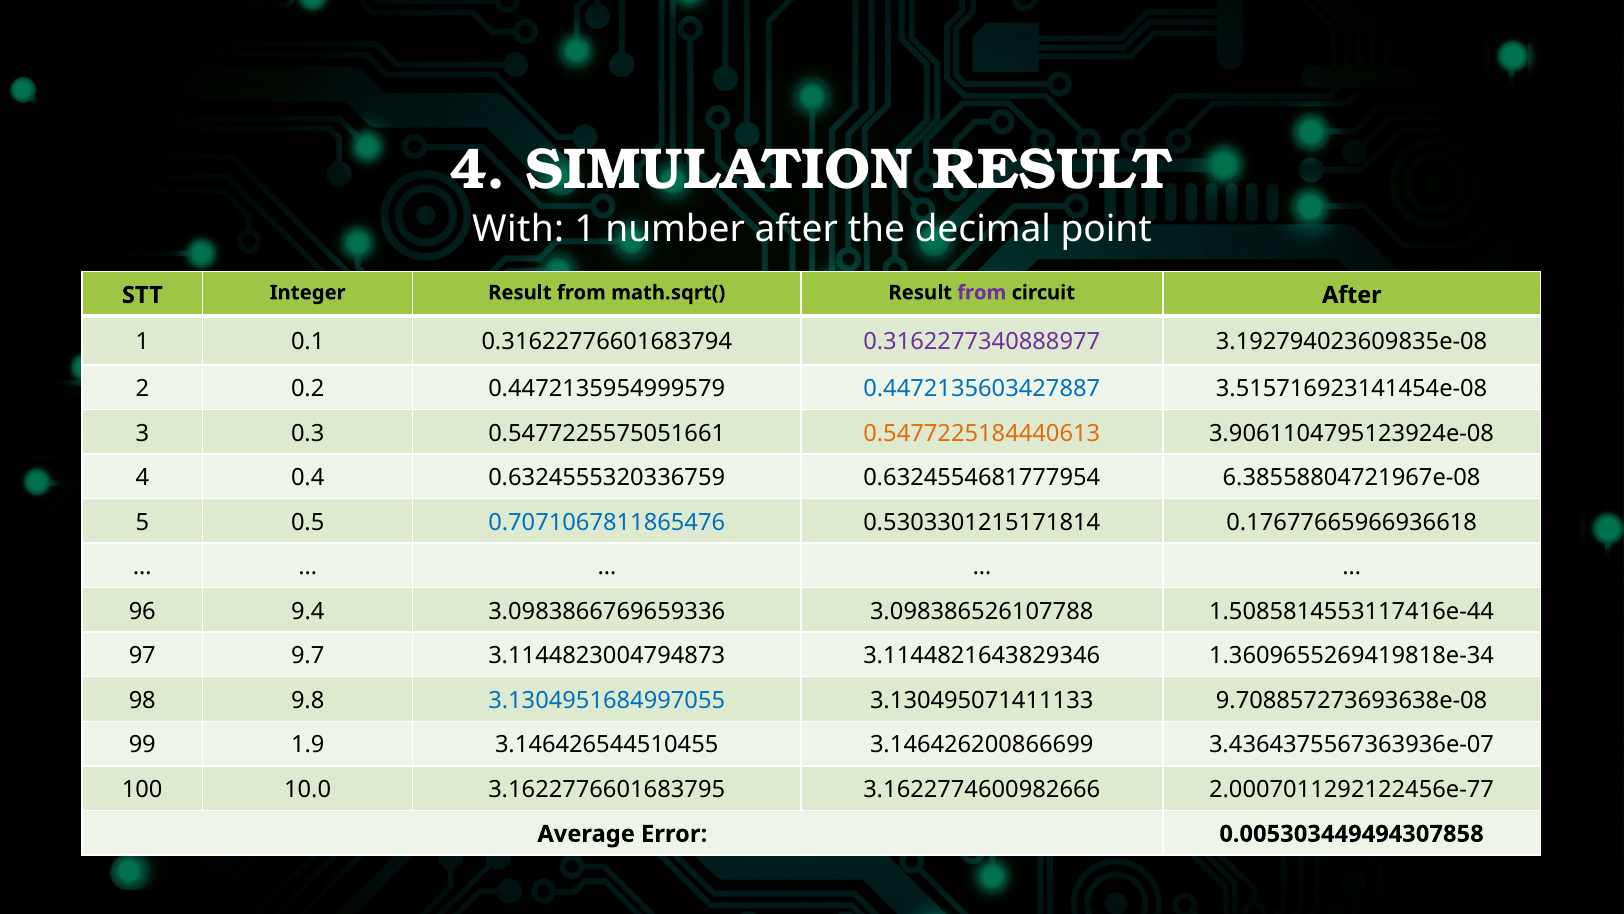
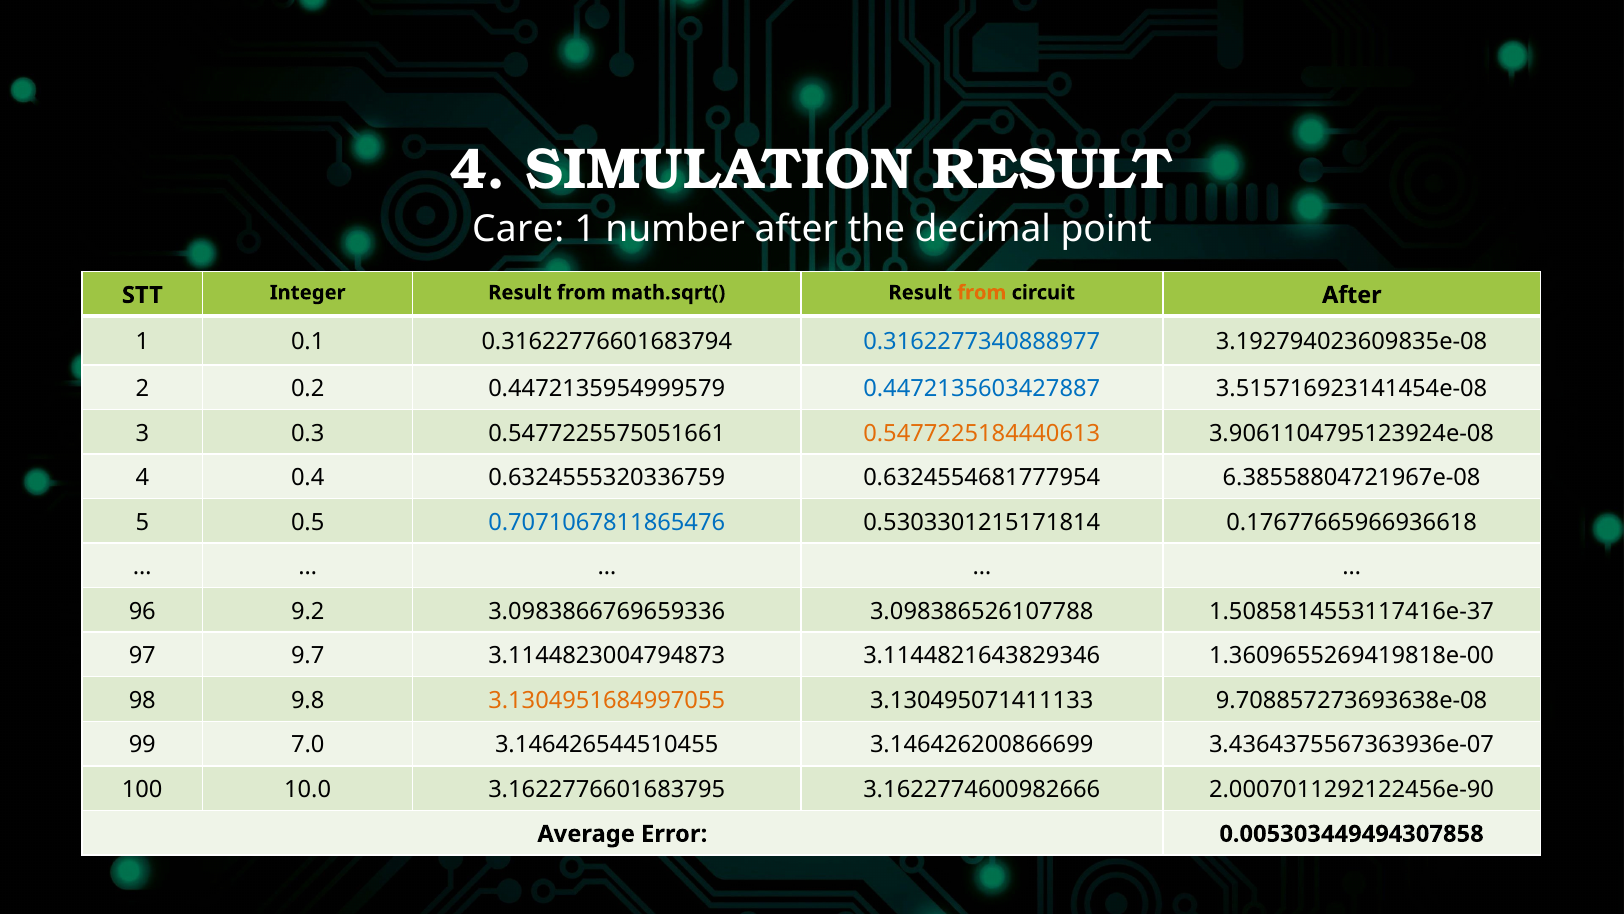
With: With -> Care (518, 230)
from colour: purple -> orange (982, 292)
0.3162277340888977 colour: purple -> blue (982, 342)
9.4: 9.4 -> 9.2 (308, 611)
1.5085814553117416e-44: 1.5085814553117416e-44 -> 1.5085814553117416e-37 (1352, 611)
1.3609655269419818e-34: 1.3609655269419818e-34 -> 1.3609655269419818e-00 (1352, 656)
3.1304951684997055 colour: blue -> orange (607, 700)
1.9: 1.9 -> 7.0 (308, 745)
2.0007011292122456e-77: 2.0007011292122456e-77 -> 2.0007011292122456e-90 (1352, 789)
